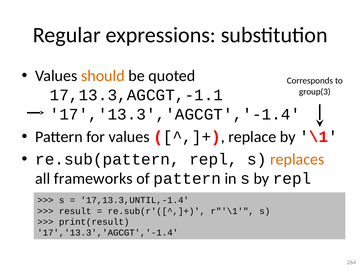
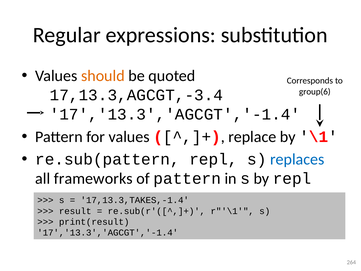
group(3: group(3 -> group(6 (315, 91)
17,13.3,AGCGT,-1.1: 17,13.3,AGCGT,-1.1 -> 17,13.3,AGCGT,-3.4 (136, 95)
replaces colour: orange -> blue (297, 159)
17,13.3,UNTIL,-1.4: 17,13.3,UNTIL,-1.4 -> 17,13.3,TAKES,-1.4 (135, 200)
